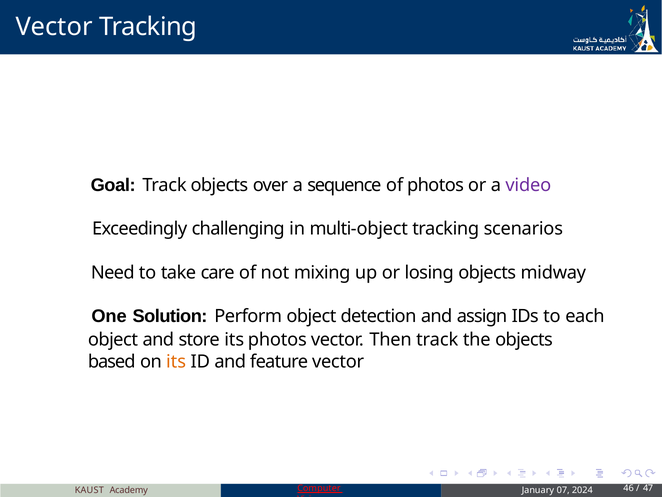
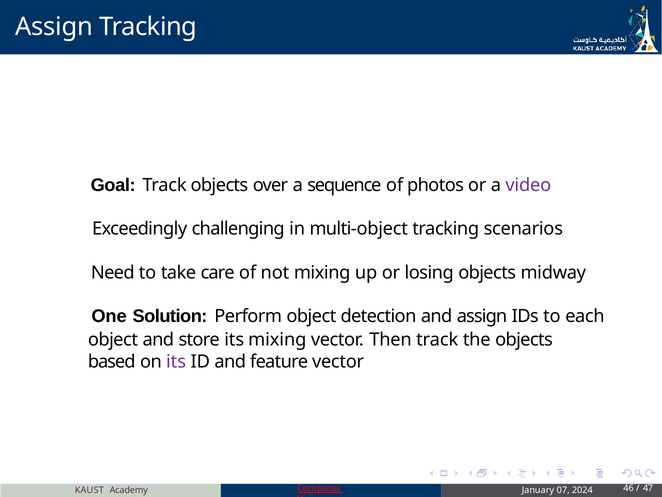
Vector: Vector -> Assign (54, 27)
its photos: photos -> mixing (277, 340)
its colour: orange -> purple (176, 362)
